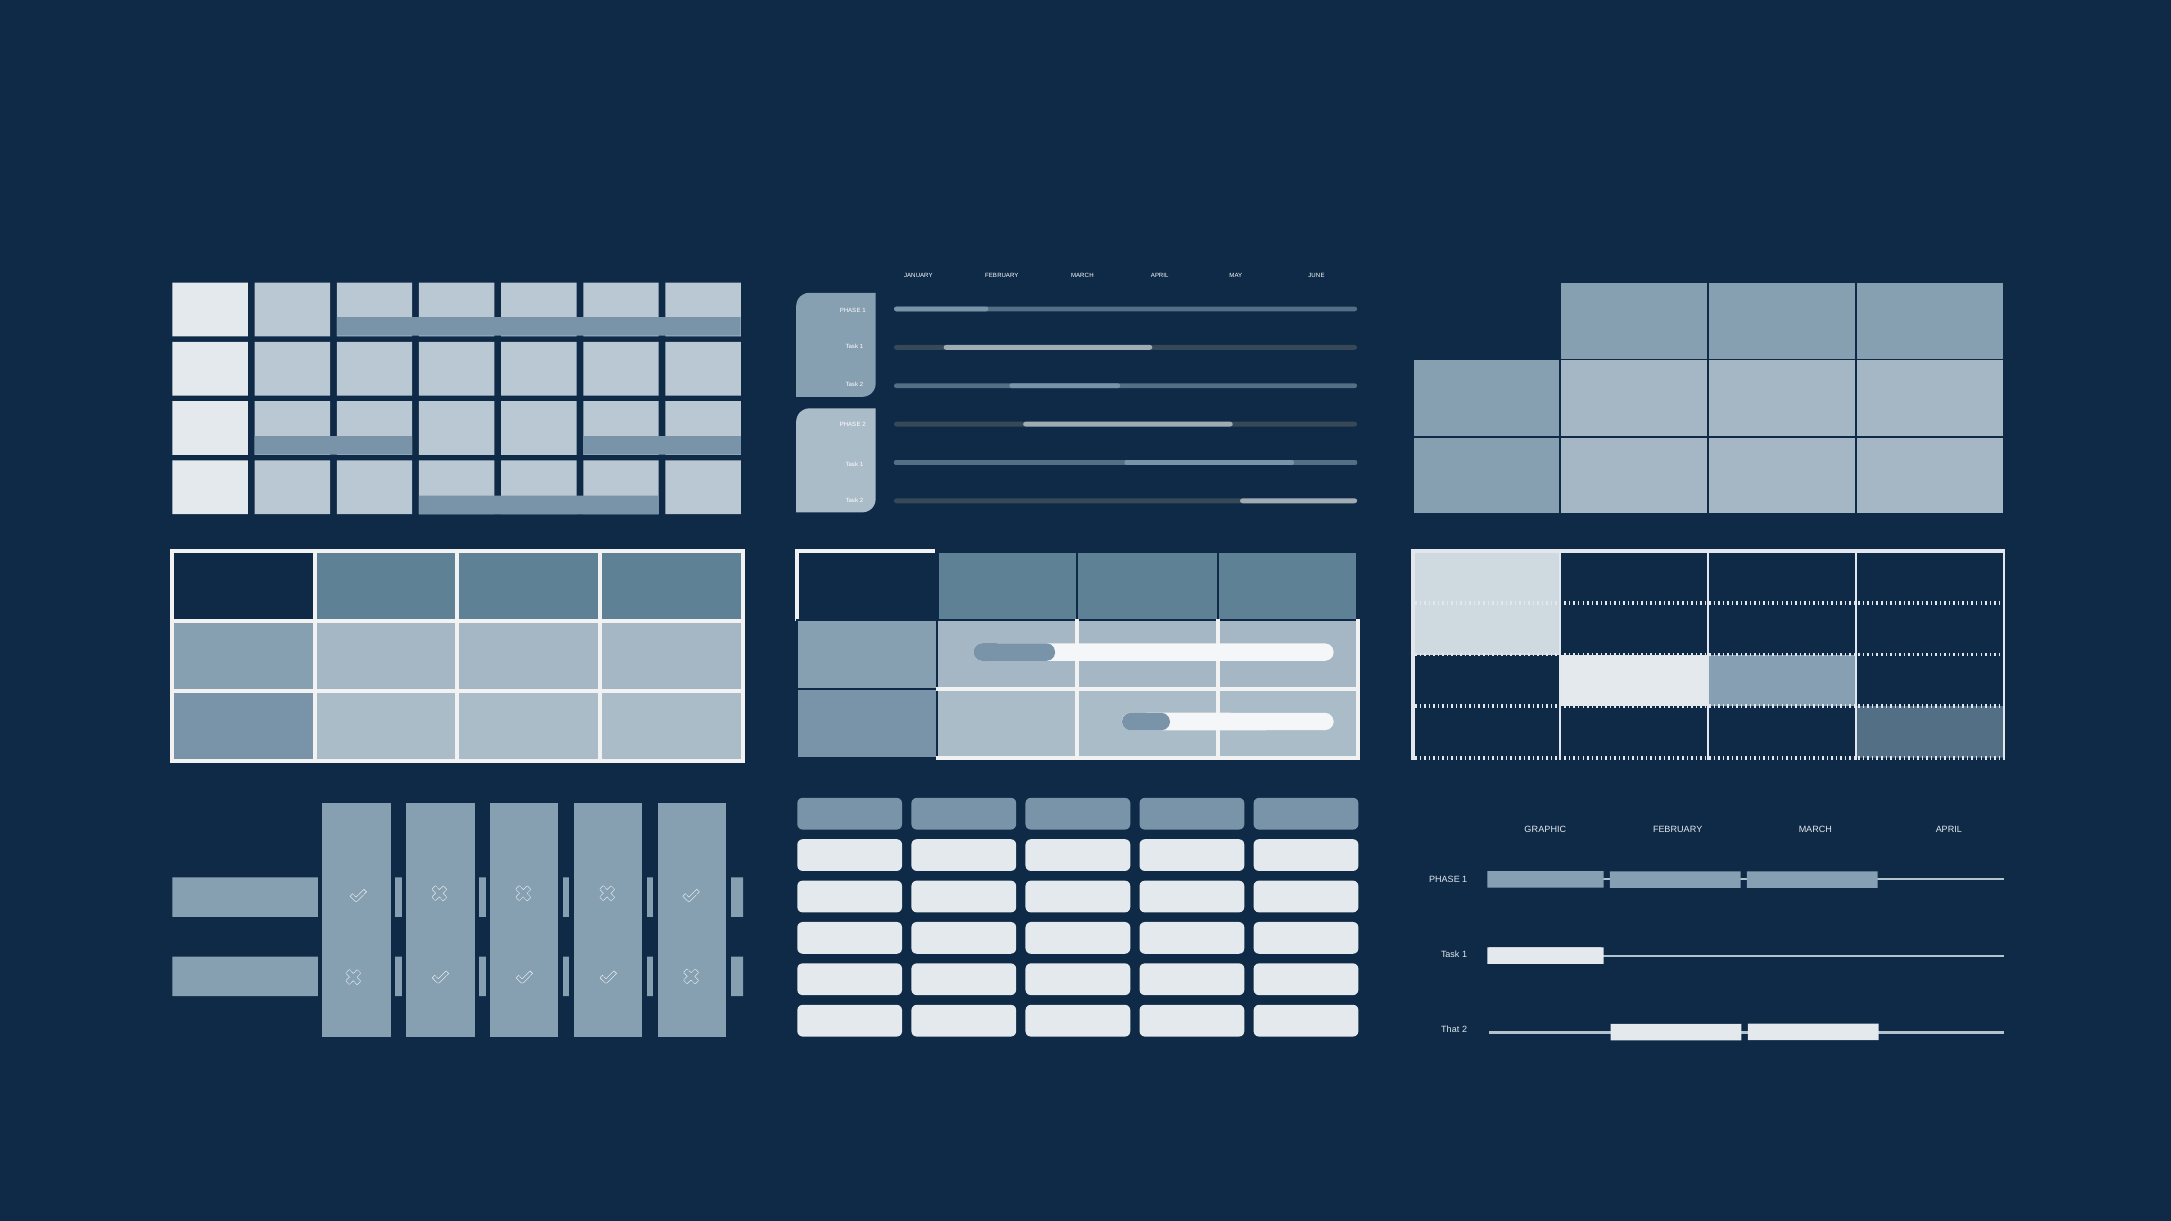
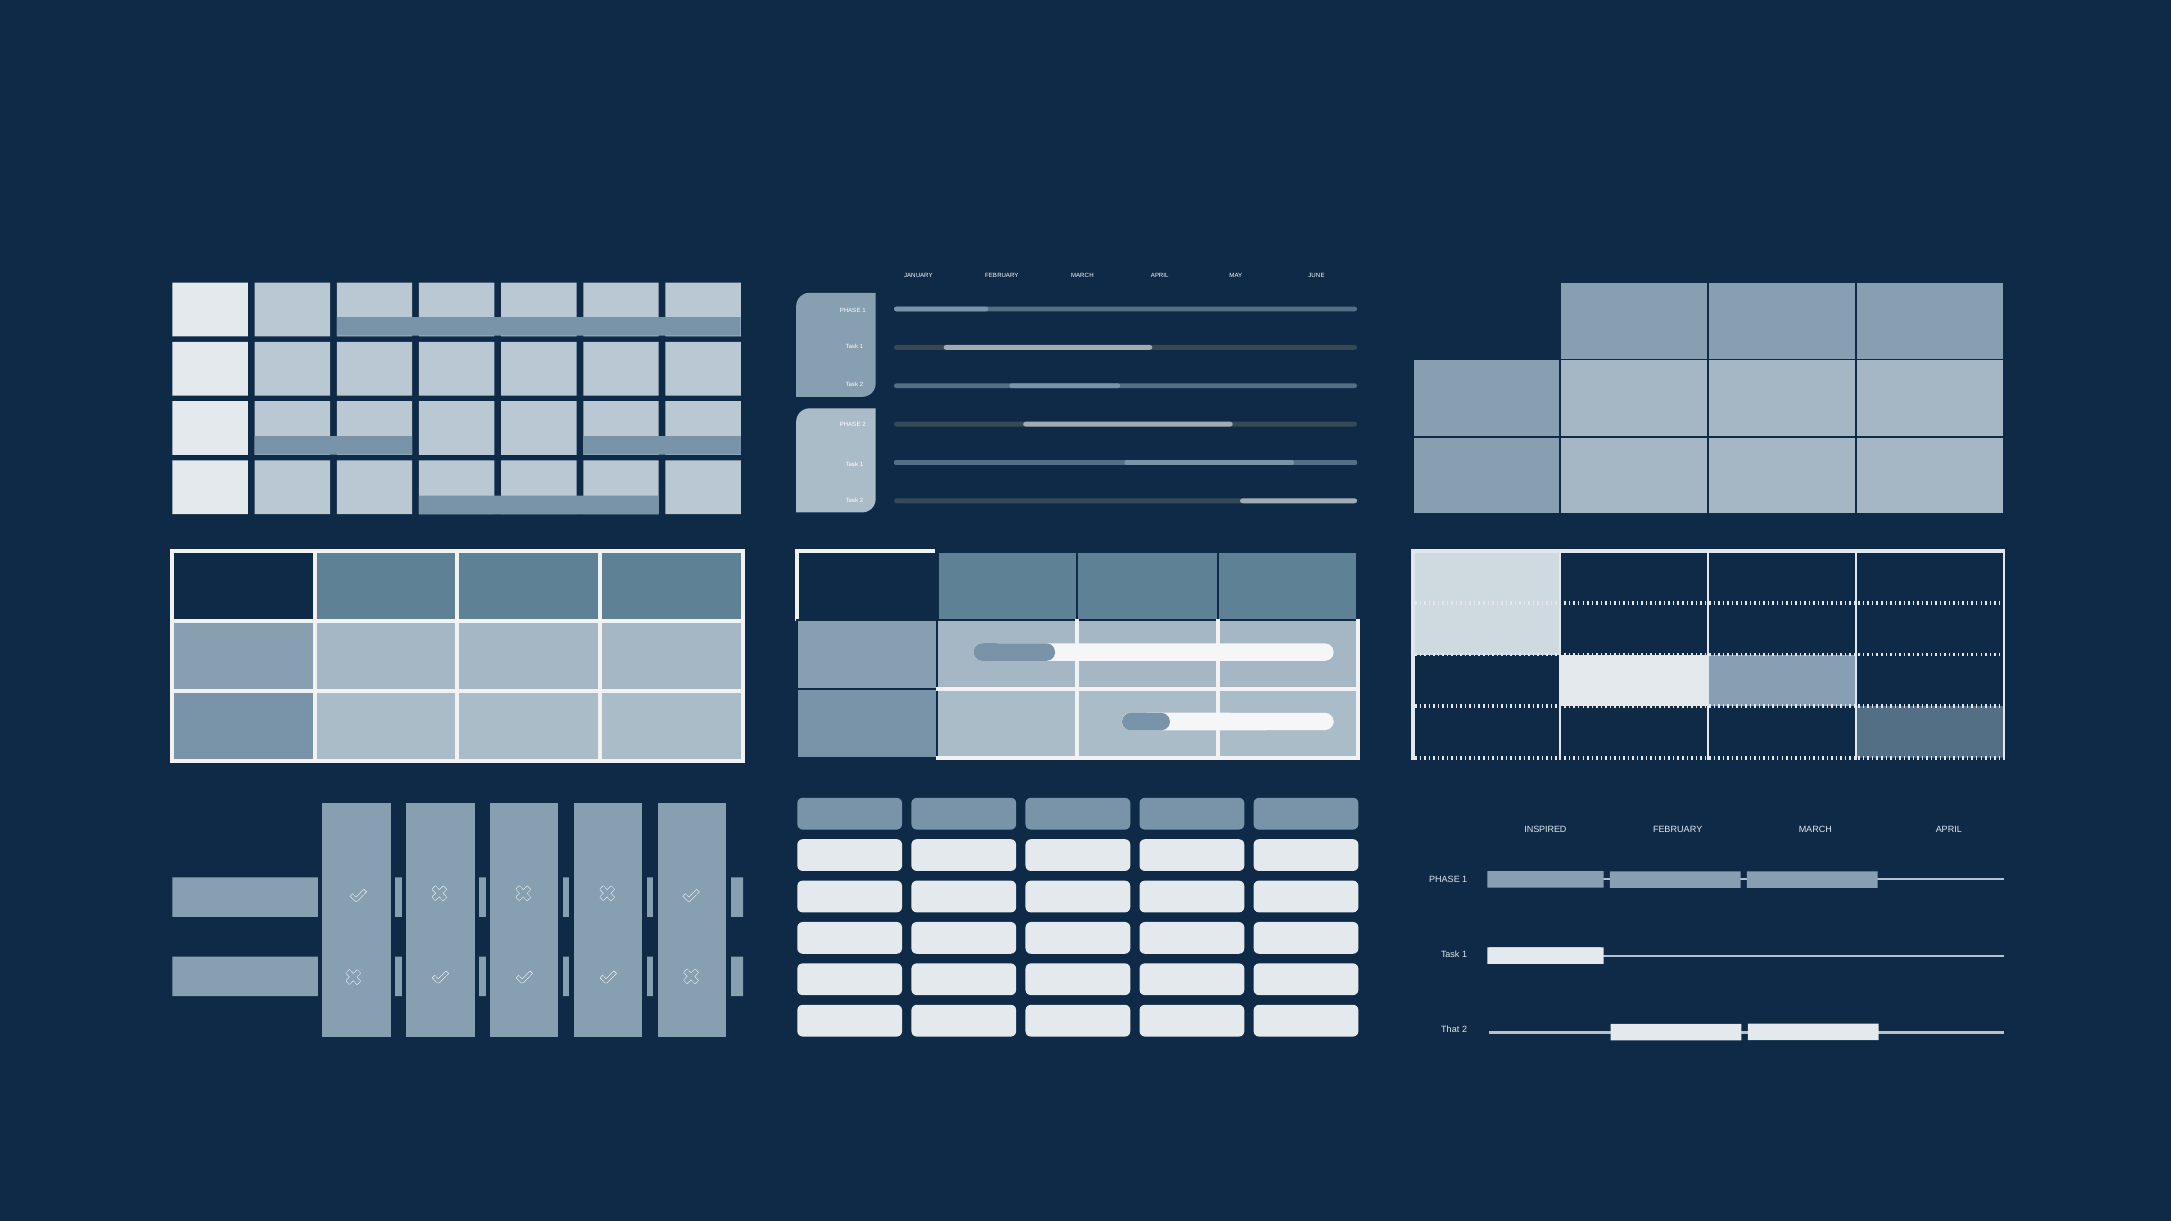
GRAPHIC: GRAPHIC -> INSPIRED (1545, 830)
